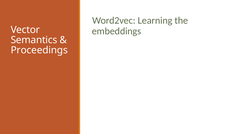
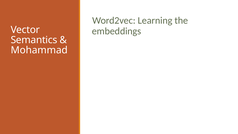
Proceedings: Proceedings -> Mohammad (39, 50)
